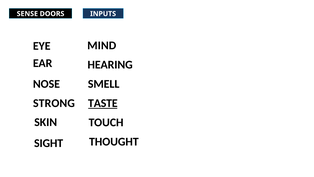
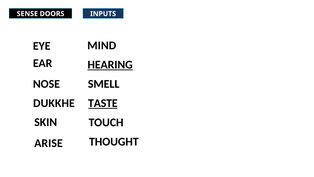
HEARING underline: none -> present (110, 65)
STRONG: STRONG -> DUKKHE (54, 103)
SIGHT: SIGHT -> ARISE (49, 143)
